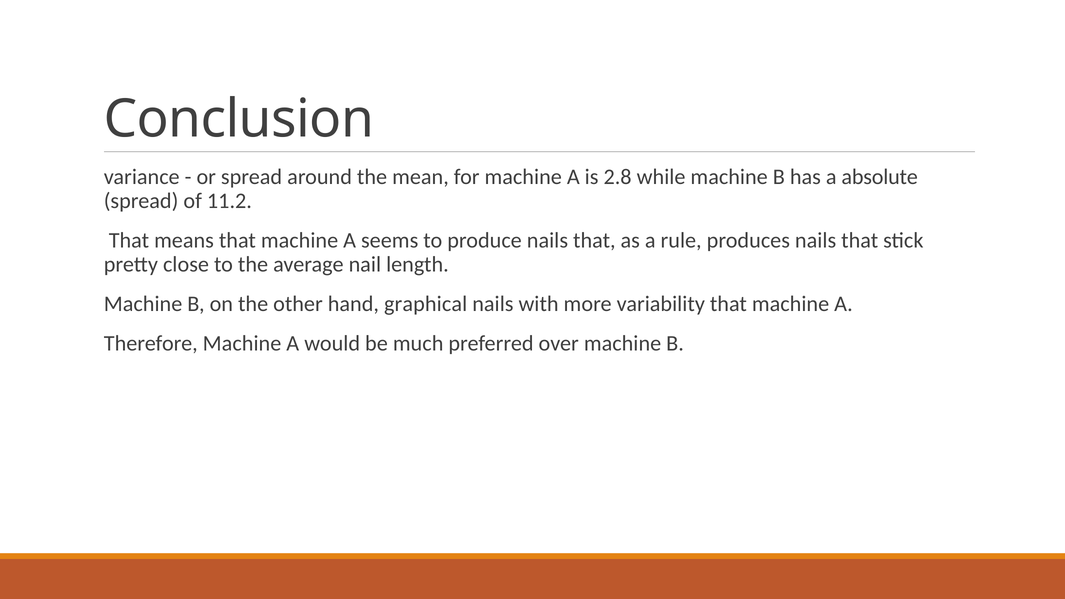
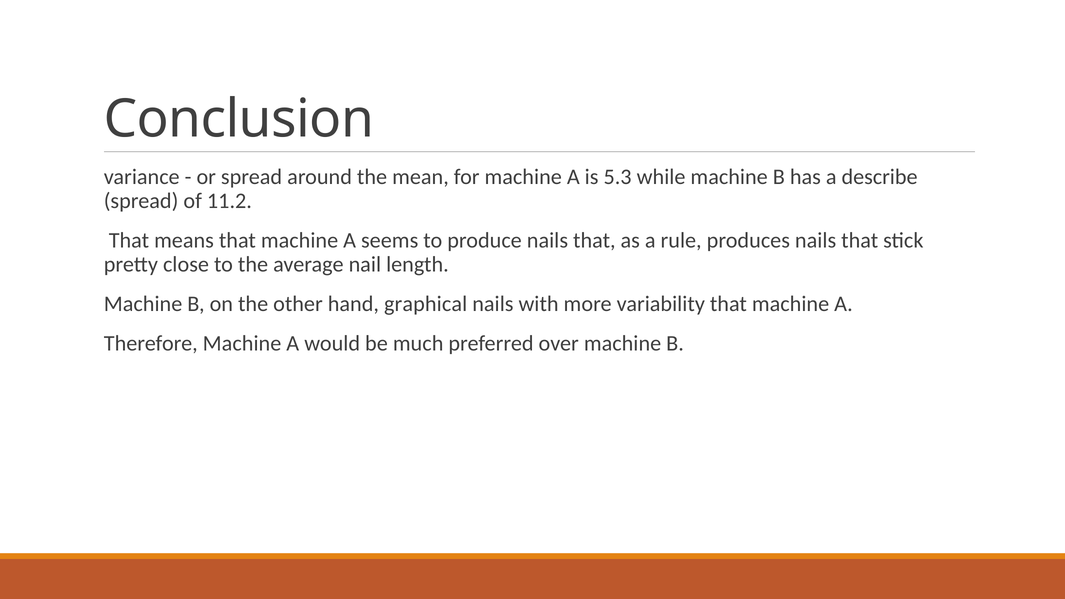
2.8: 2.8 -> 5.3 (618, 177)
absolute: absolute -> describe (880, 177)
